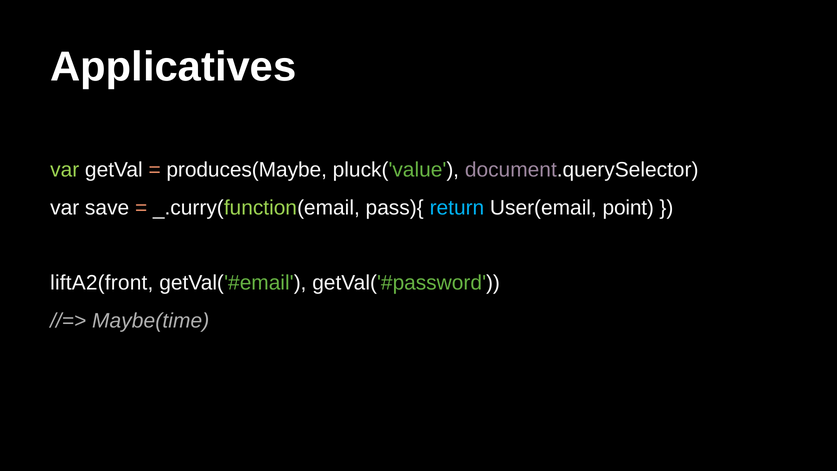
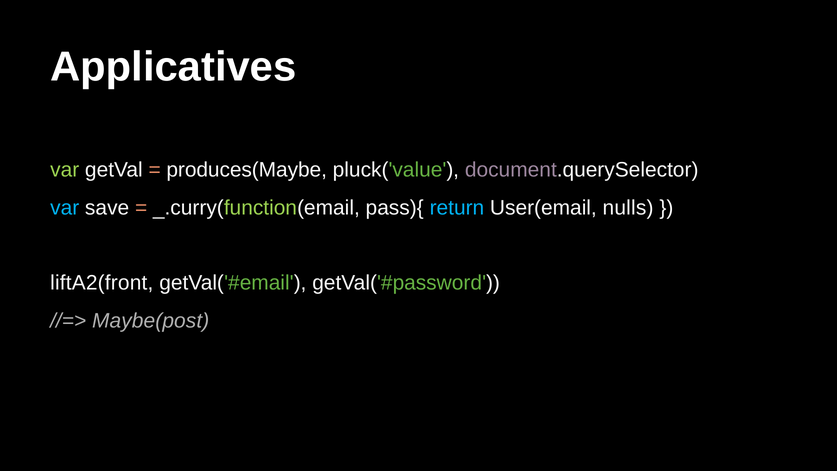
var colour: white -> light blue (65, 208)
point: point -> nulls (628, 208)
Maybe(time: Maybe(time -> Maybe(post (151, 321)
